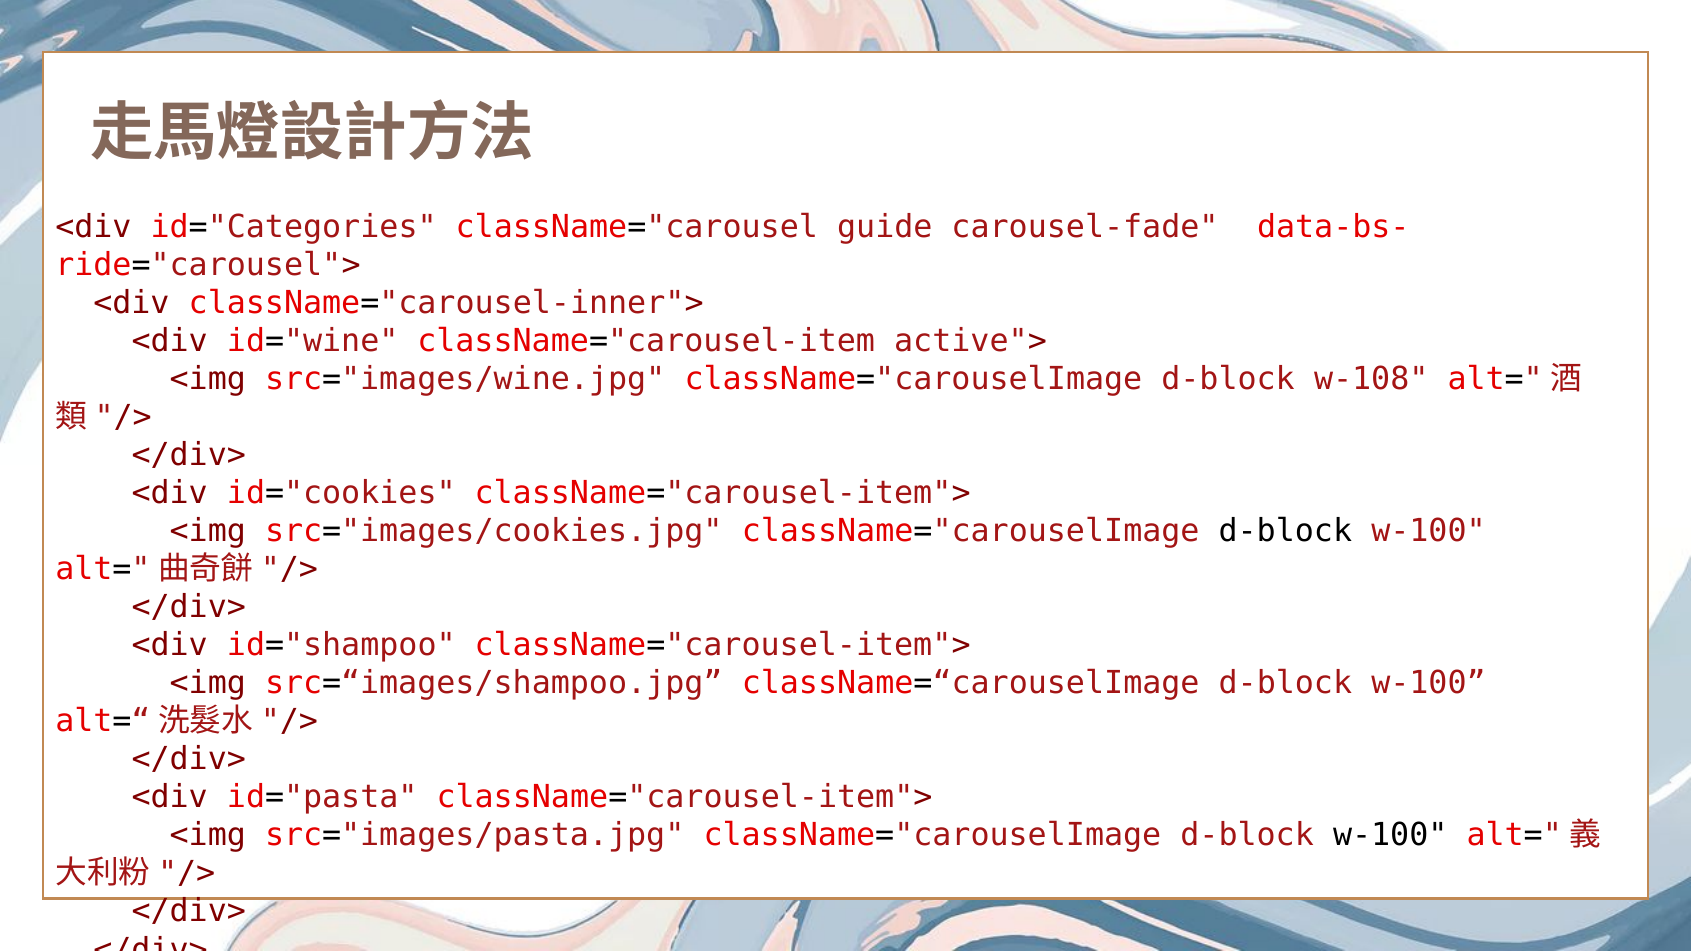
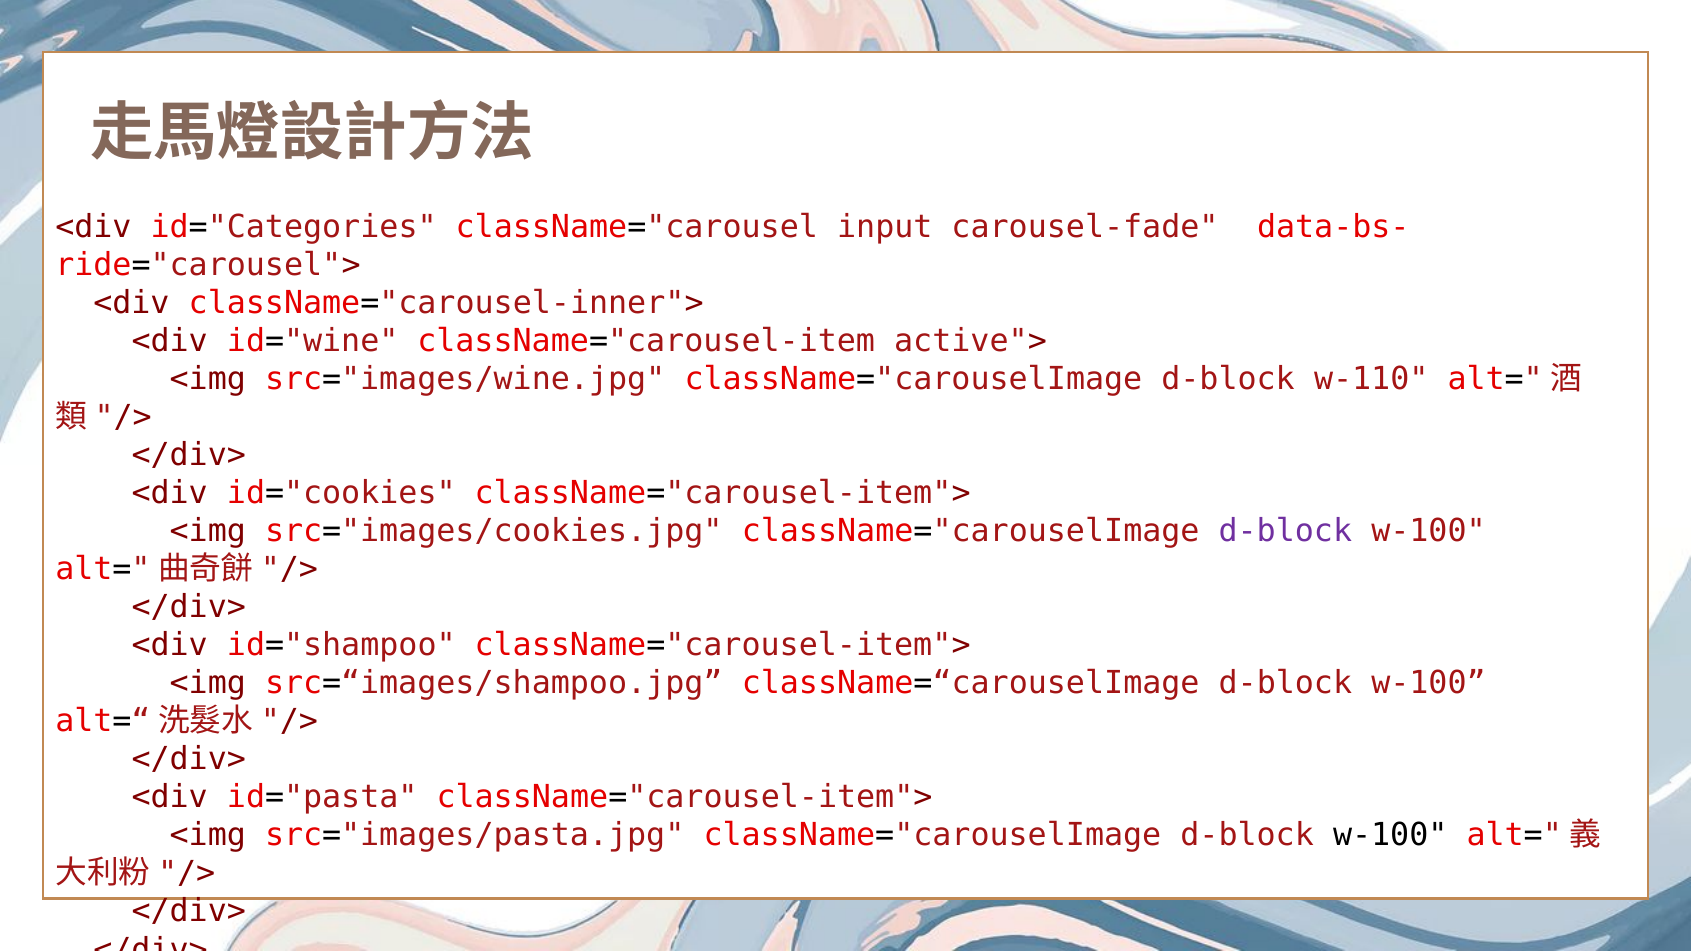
guide: guide -> input (885, 227)
w-108: w-108 -> w-110 (1371, 379)
d-block colour: black -> purple (1285, 531)
